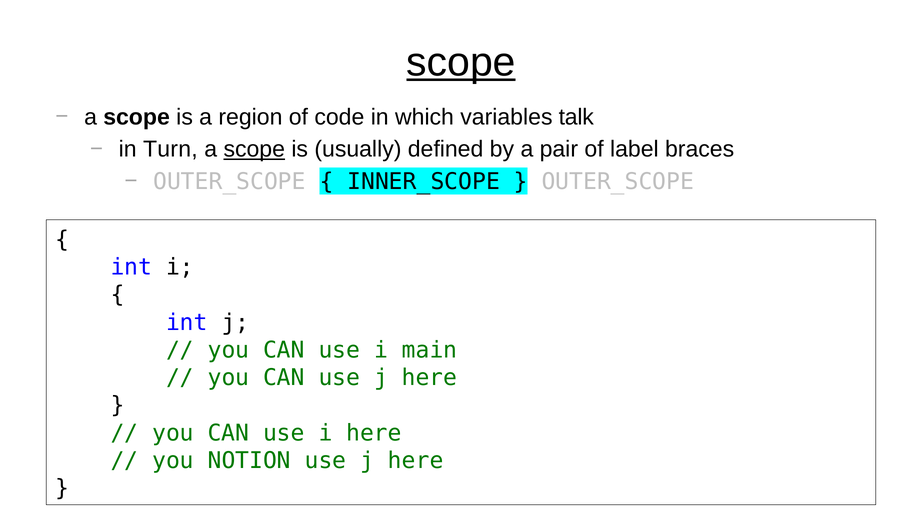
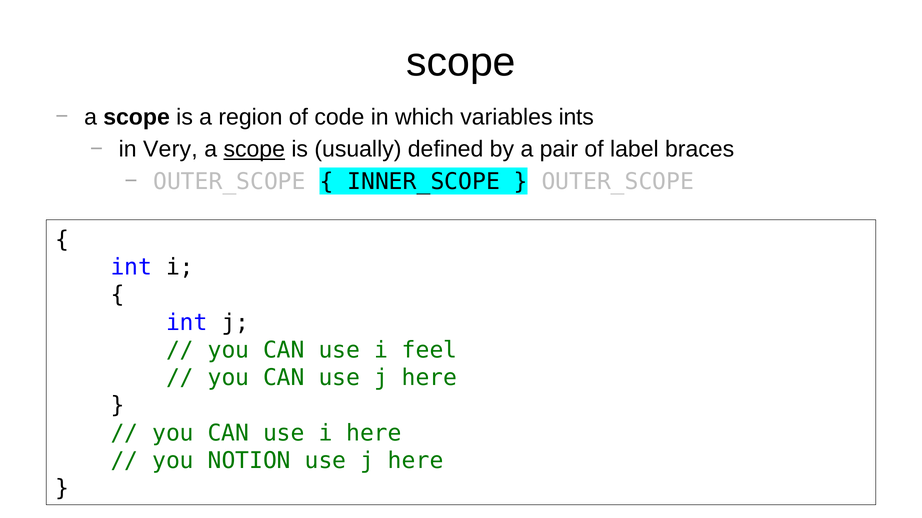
scope underline: present -> none (461, 62)
talk: talk -> ints (576, 117)
Turn: Turn -> Very (170, 149)
main: main -> feel (430, 351)
